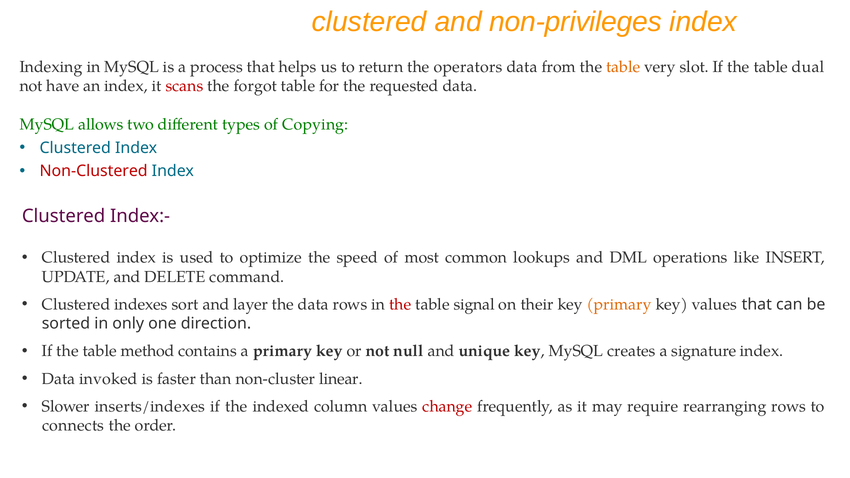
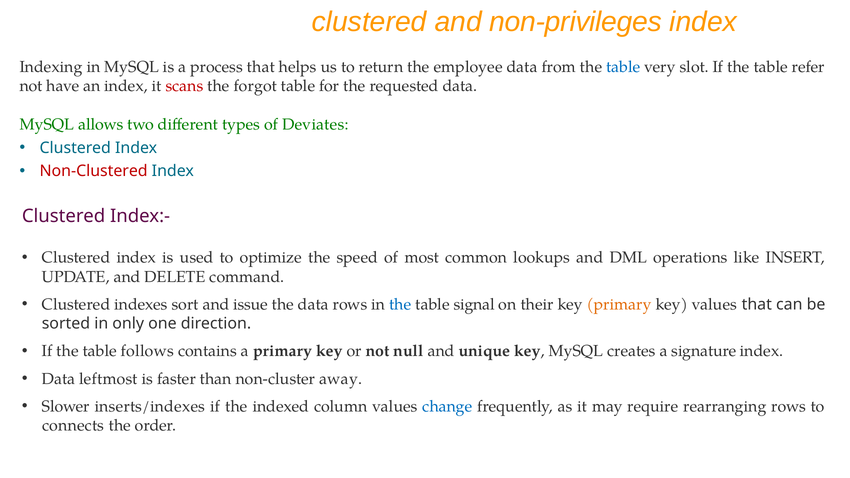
operators: operators -> employee (468, 67)
table colour: orange -> blue (623, 67)
dual: dual -> refer (808, 67)
Copying: Copying -> Deviates (315, 124)
layer: layer -> issue (251, 305)
the colour: red -> blue (400, 305)
method: method -> follows (147, 351)
invoked: invoked -> leftmost (108, 379)
linear: linear -> away (341, 379)
change colour: red -> blue (447, 406)
